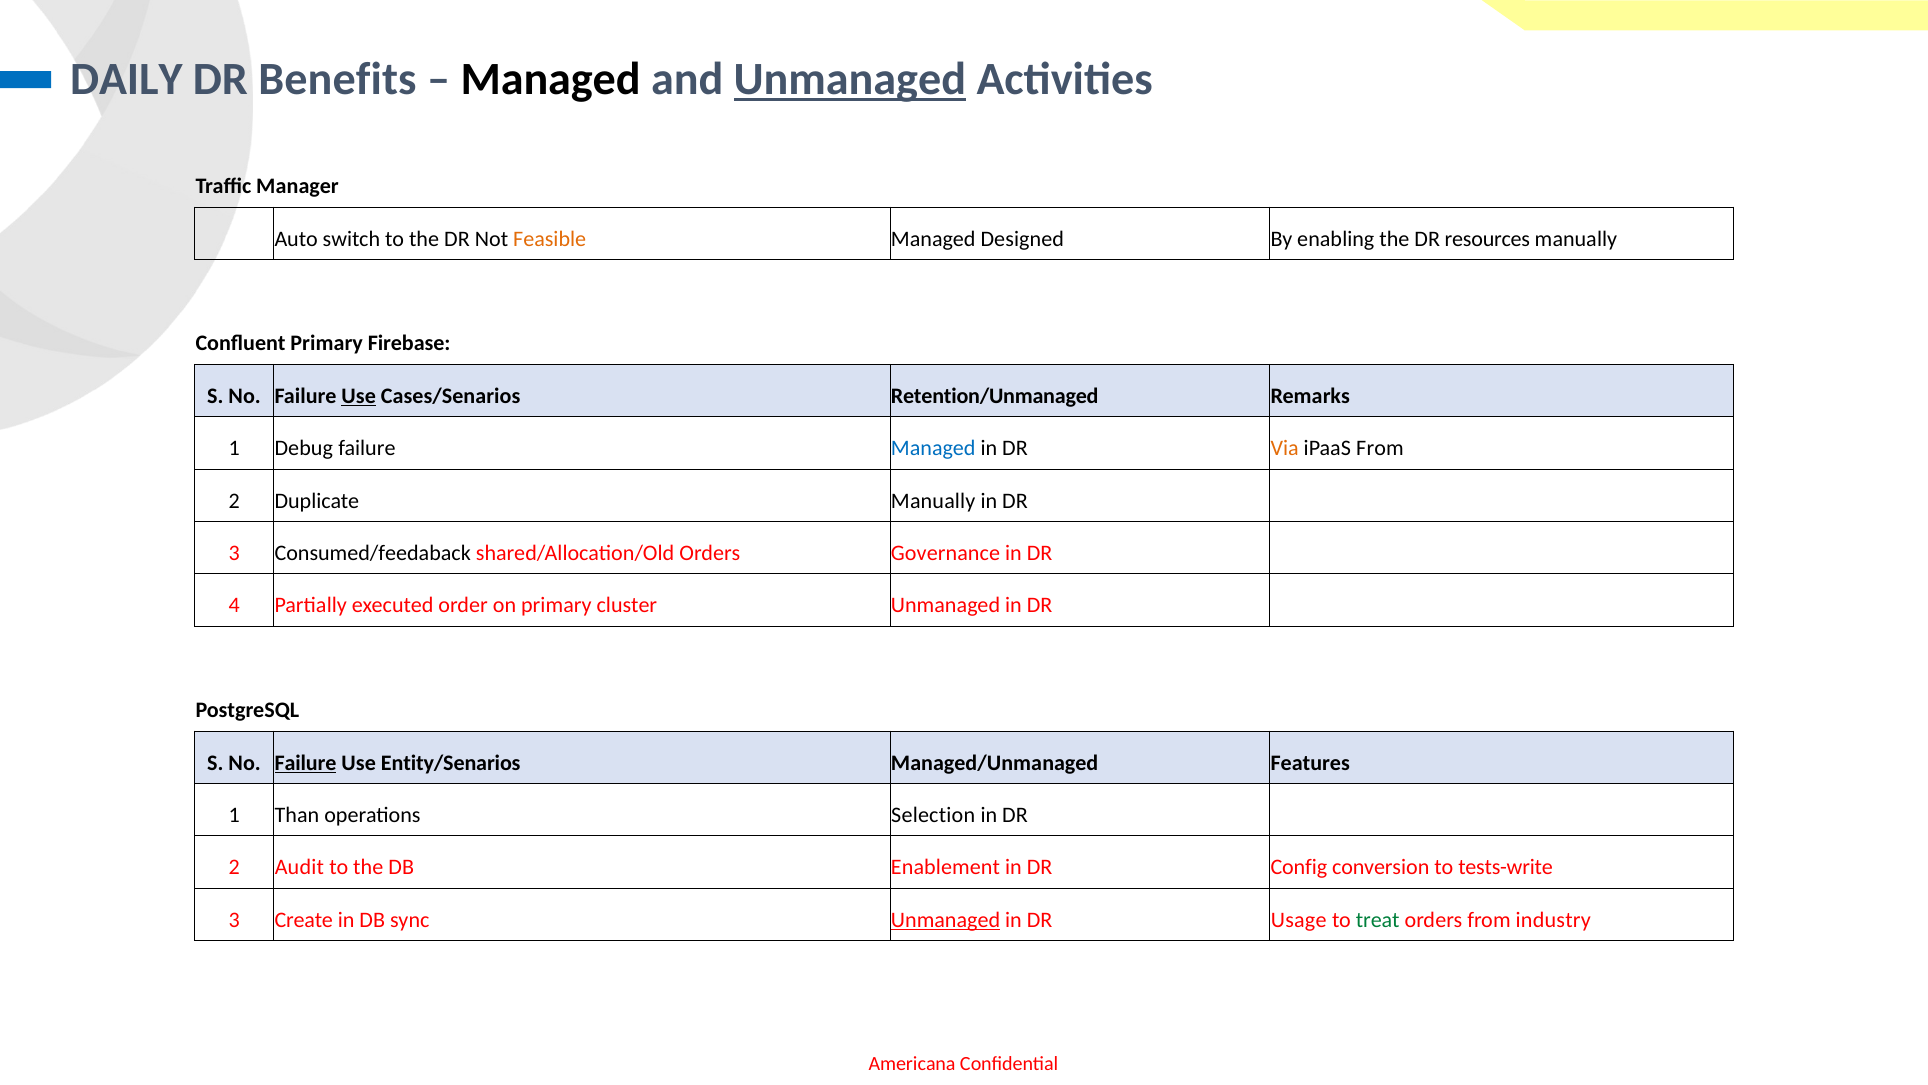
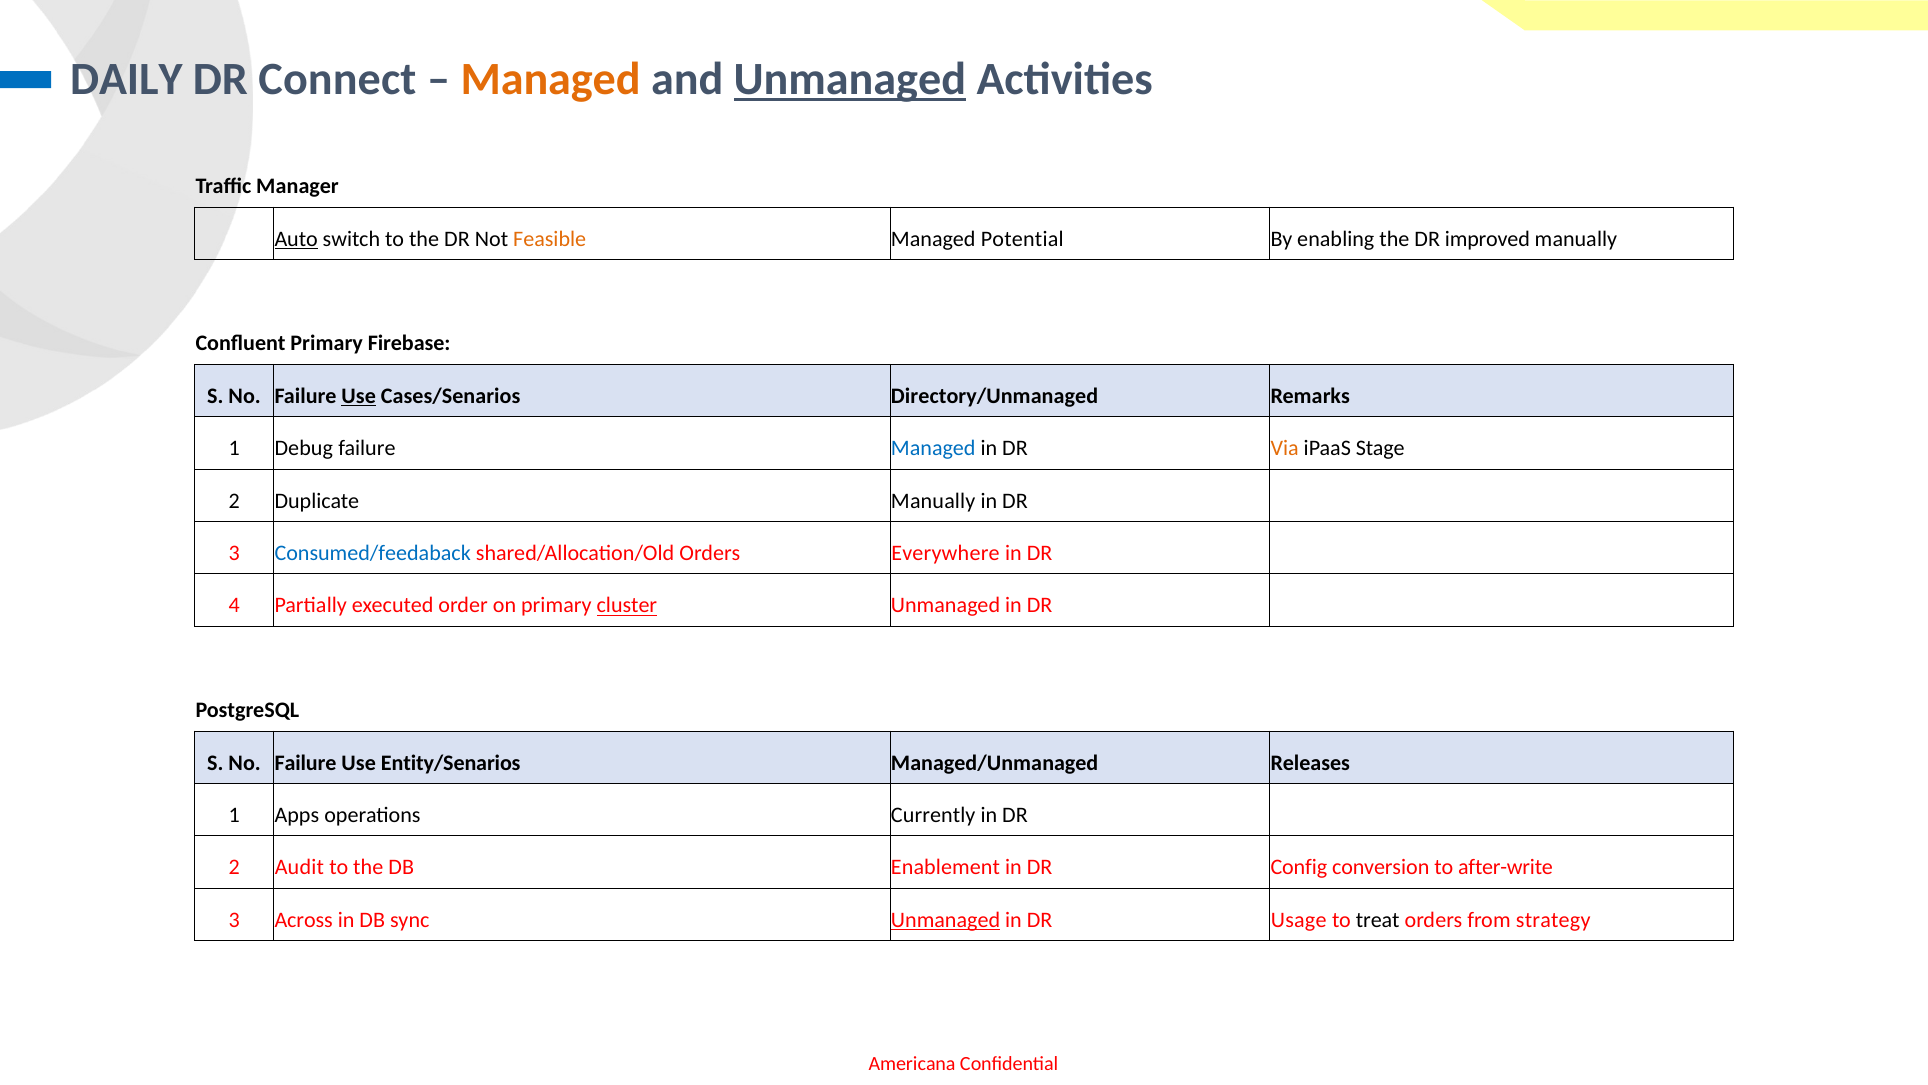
Benefits: Benefits -> Connect (337, 79)
Managed colour: black -> orange (551, 79)
Auto underline: none -> present (296, 239)
Designed: Designed -> Potential (1022, 239)
resources: resources -> improved (1487, 239)
Retention/Unmanaged: Retention/Unmanaged -> Directory/Unmanaged (995, 396)
iPaaS From: From -> Stage (1380, 448)
Consumed/feedaback colour: black -> blue (373, 553)
Governance: Governance -> Everywhere (945, 553)
cluster underline: none -> present (627, 605)
Failure underline: present -> none (306, 762)
Features: Features -> Releases (1310, 762)
Than: Than -> Apps (297, 815)
Selection: Selection -> Currently (933, 815)
tests-write: tests-write -> after-write (1506, 867)
Create: Create -> Across (304, 920)
treat colour: green -> black (1378, 920)
industry: industry -> strategy (1553, 920)
